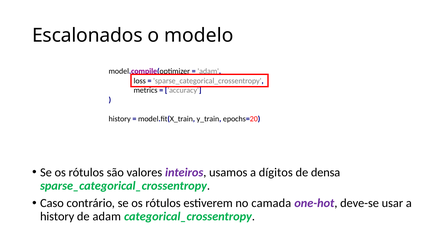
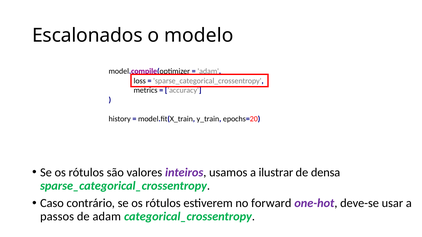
dígitos: dígitos -> ilustrar (276, 173)
camada: camada -> forward (271, 204)
history: history -> passos (57, 217)
